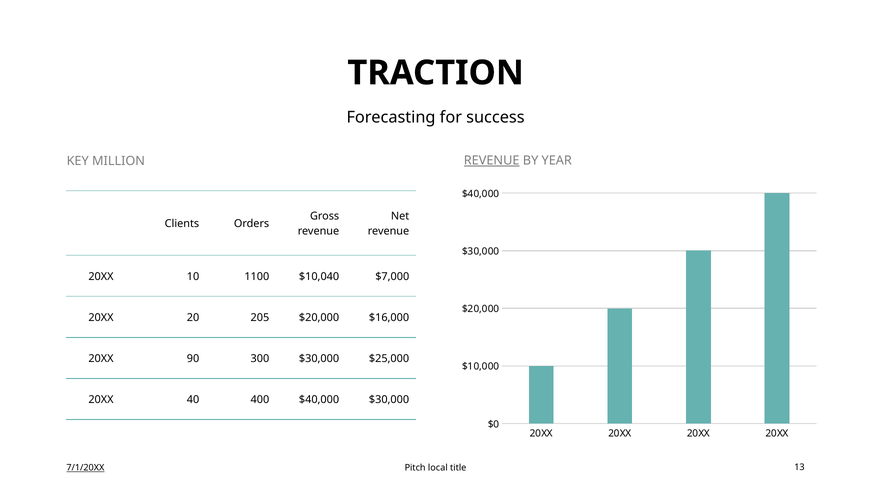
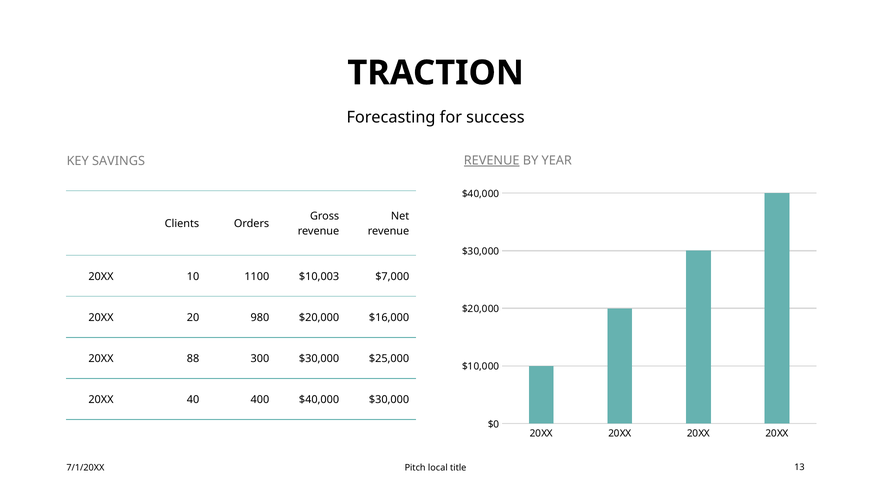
MILLION: MILLION -> SAVINGS (119, 161)
$10,040: $10,040 -> $10,003 (319, 276)
205: 205 -> 980 (260, 317)
90: 90 -> 88 (193, 359)
7/1/20XX underline: present -> none (85, 468)
